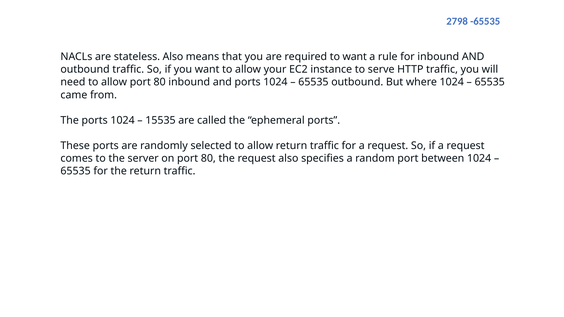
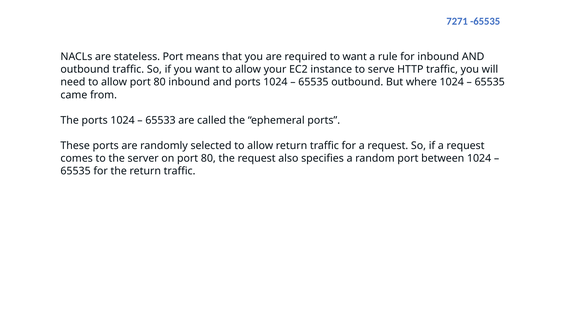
2798: 2798 -> 7271 (457, 21)
stateless Also: Also -> Port (173, 57)
15535: 15535 -> 65533 (160, 120)
